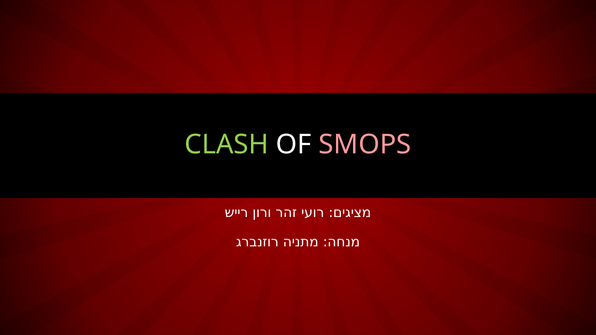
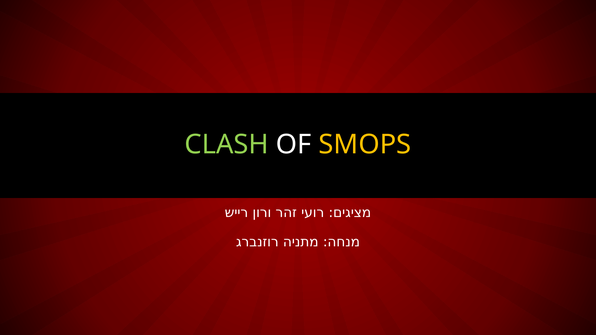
SMOPS colour: pink -> yellow (365, 144)
